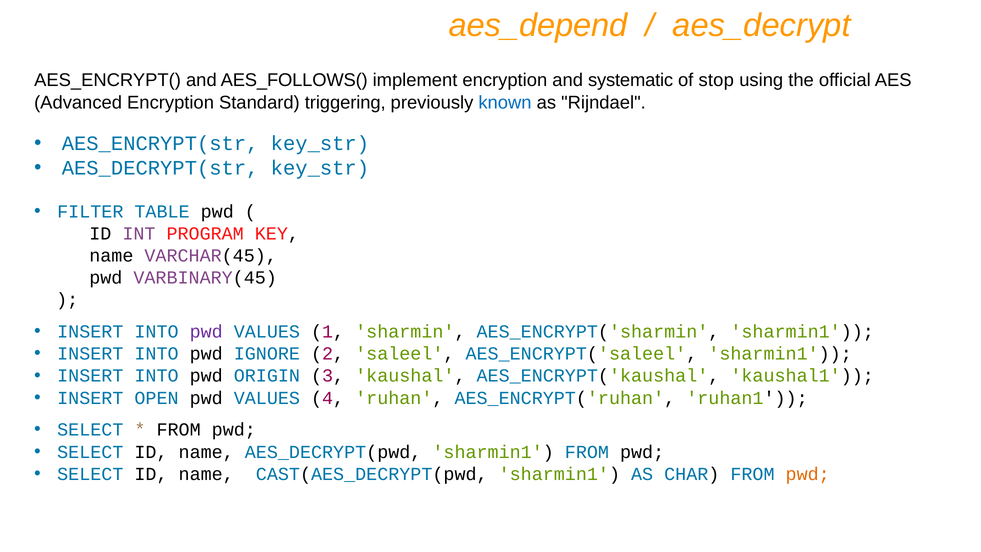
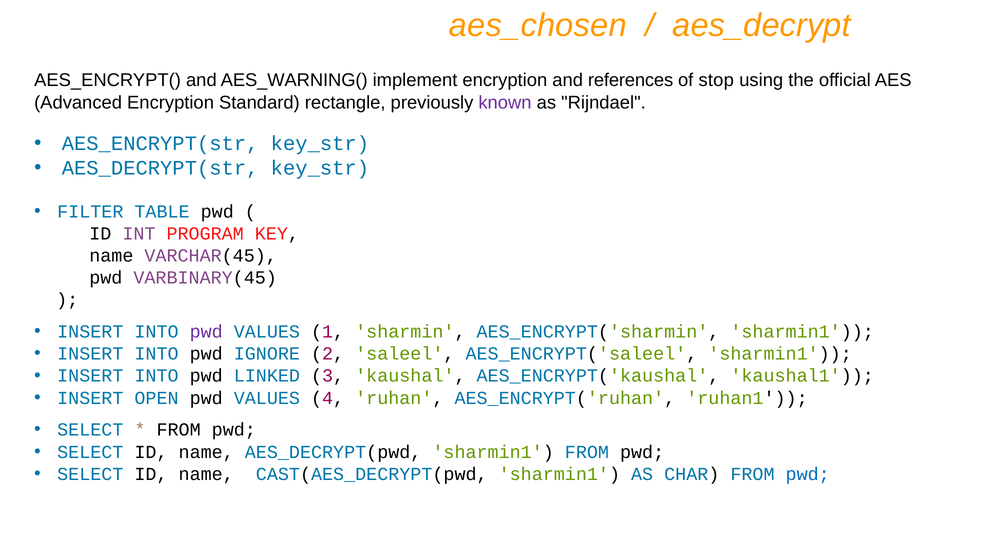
aes_depend: aes_depend -> aes_chosen (538, 26)
AES_FOLLOWS(: AES_FOLLOWS( -> AES_WARNING( (294, 80)
systematic: systematic -> references (631, 80)
triggering: triggering -> rectangle (345, 102)
known colour: blue -> purple (505, 102)
ORIGIN: ORIGIN -> LINKED (267, 376)
pwd colour: orange -> blue (808, 474)
